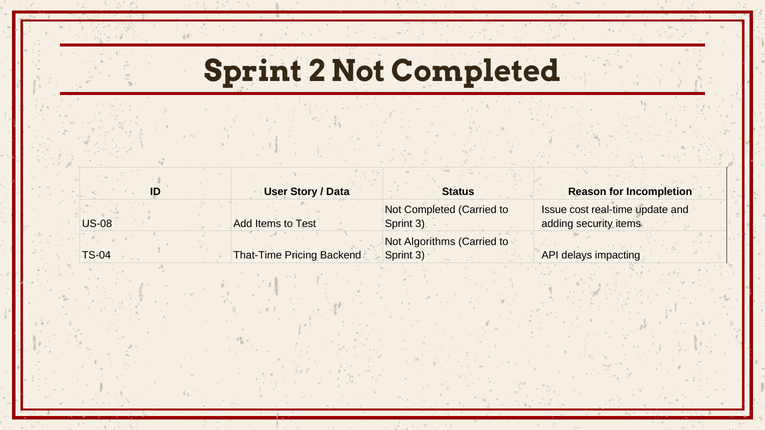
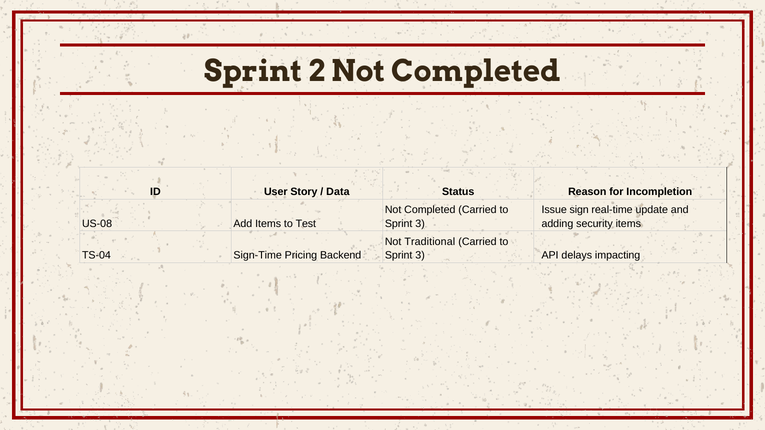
cost: cost -> sign (579, 210)
Algorithms: Algorithms -> Traditional (430, 242)
That-Time: That-Time -> Sign-Time (258, 256)
